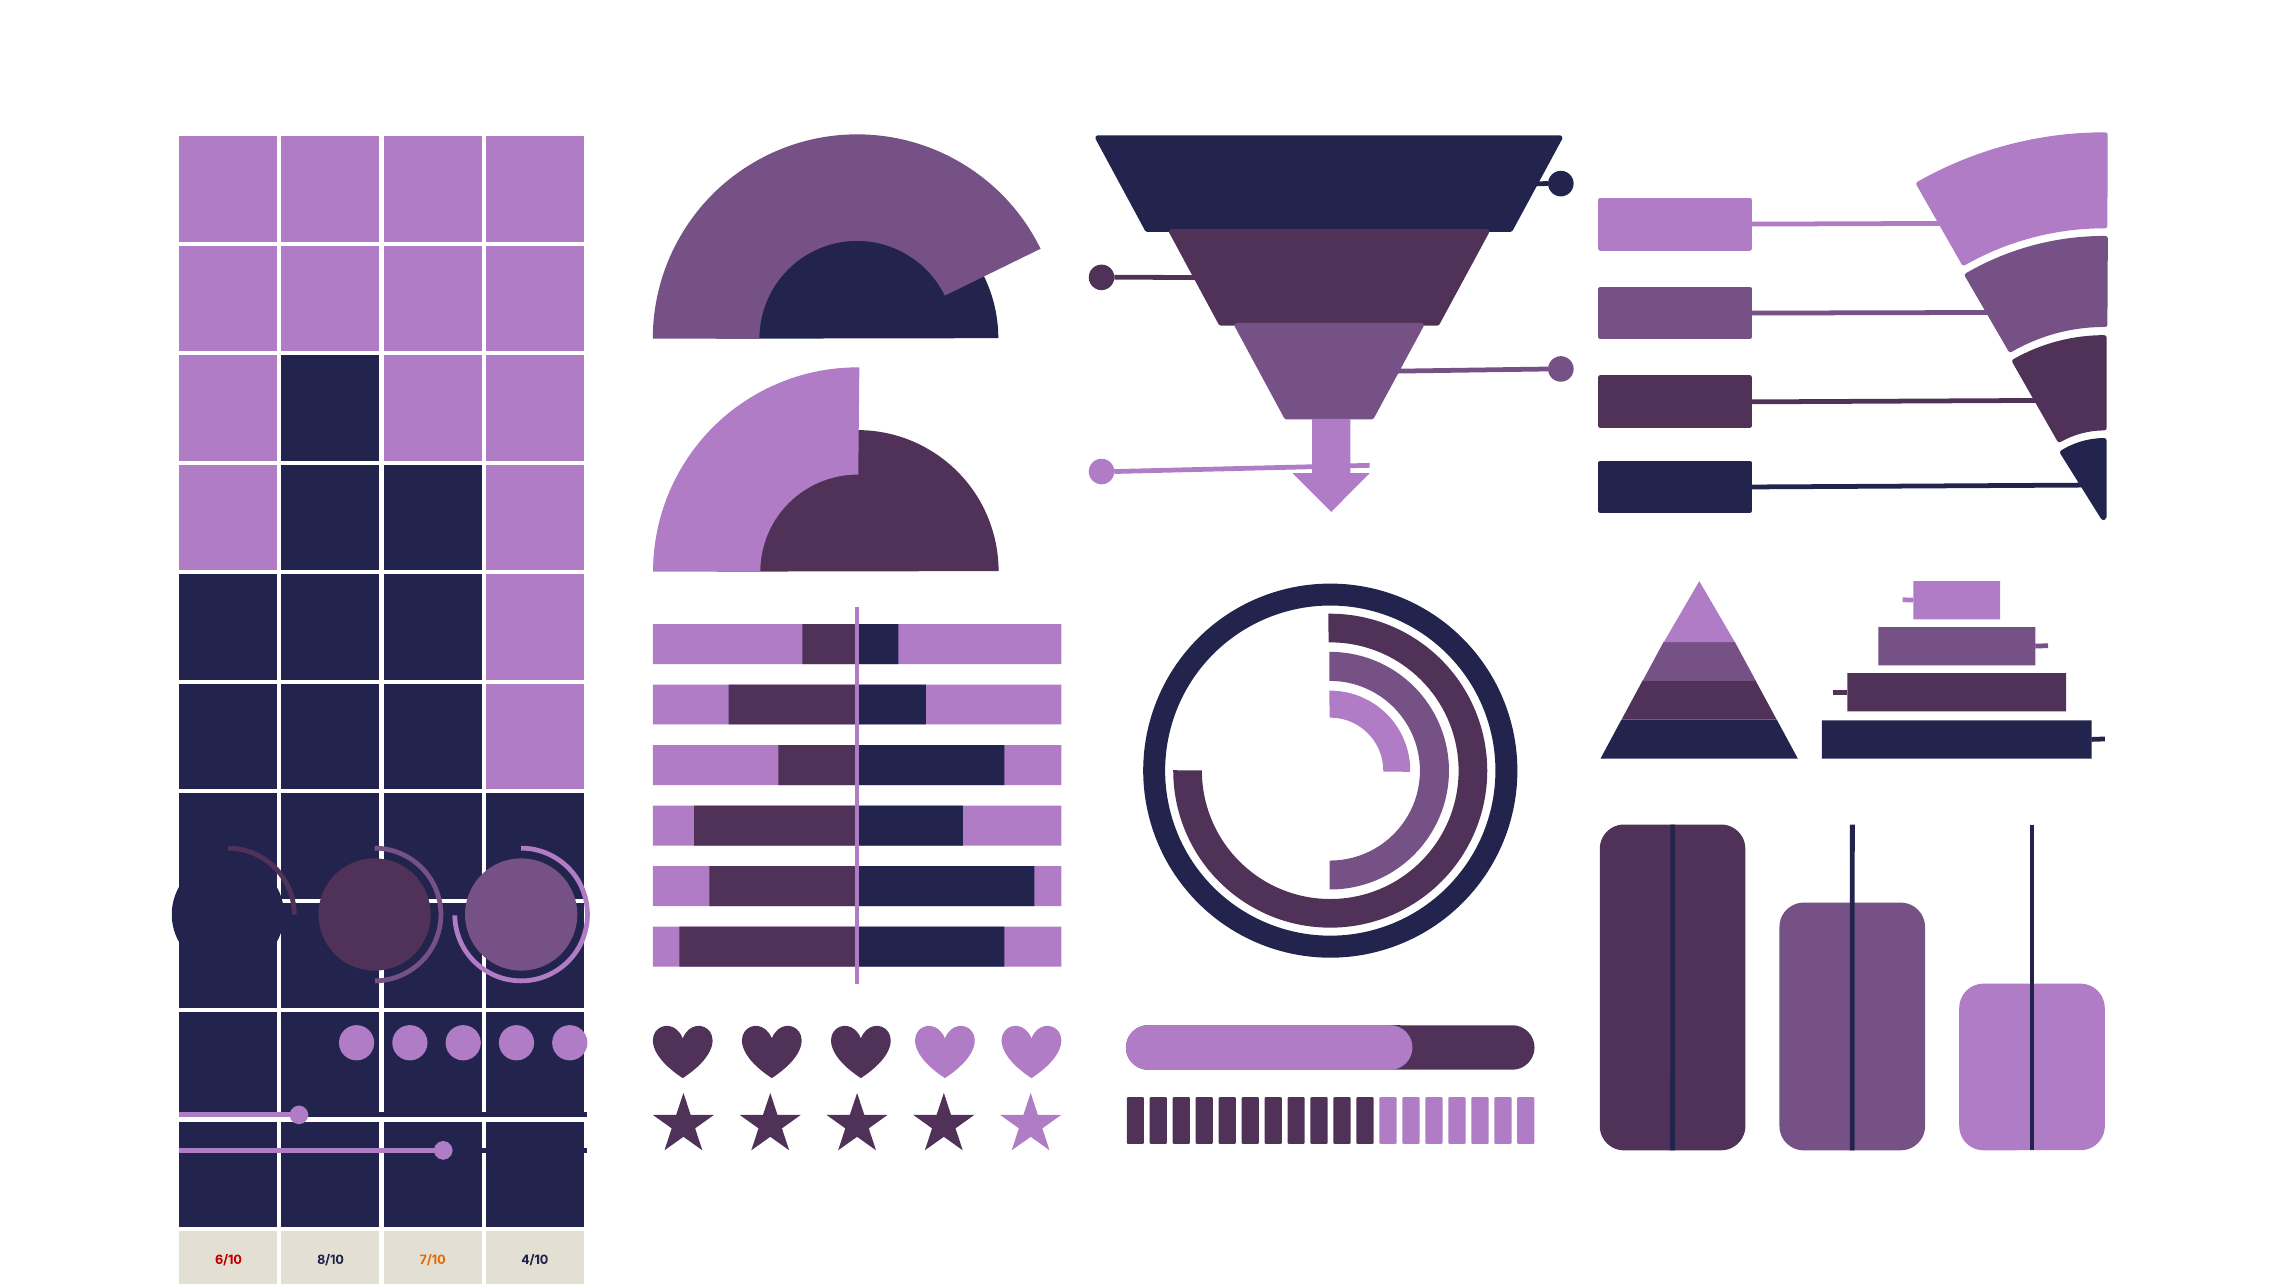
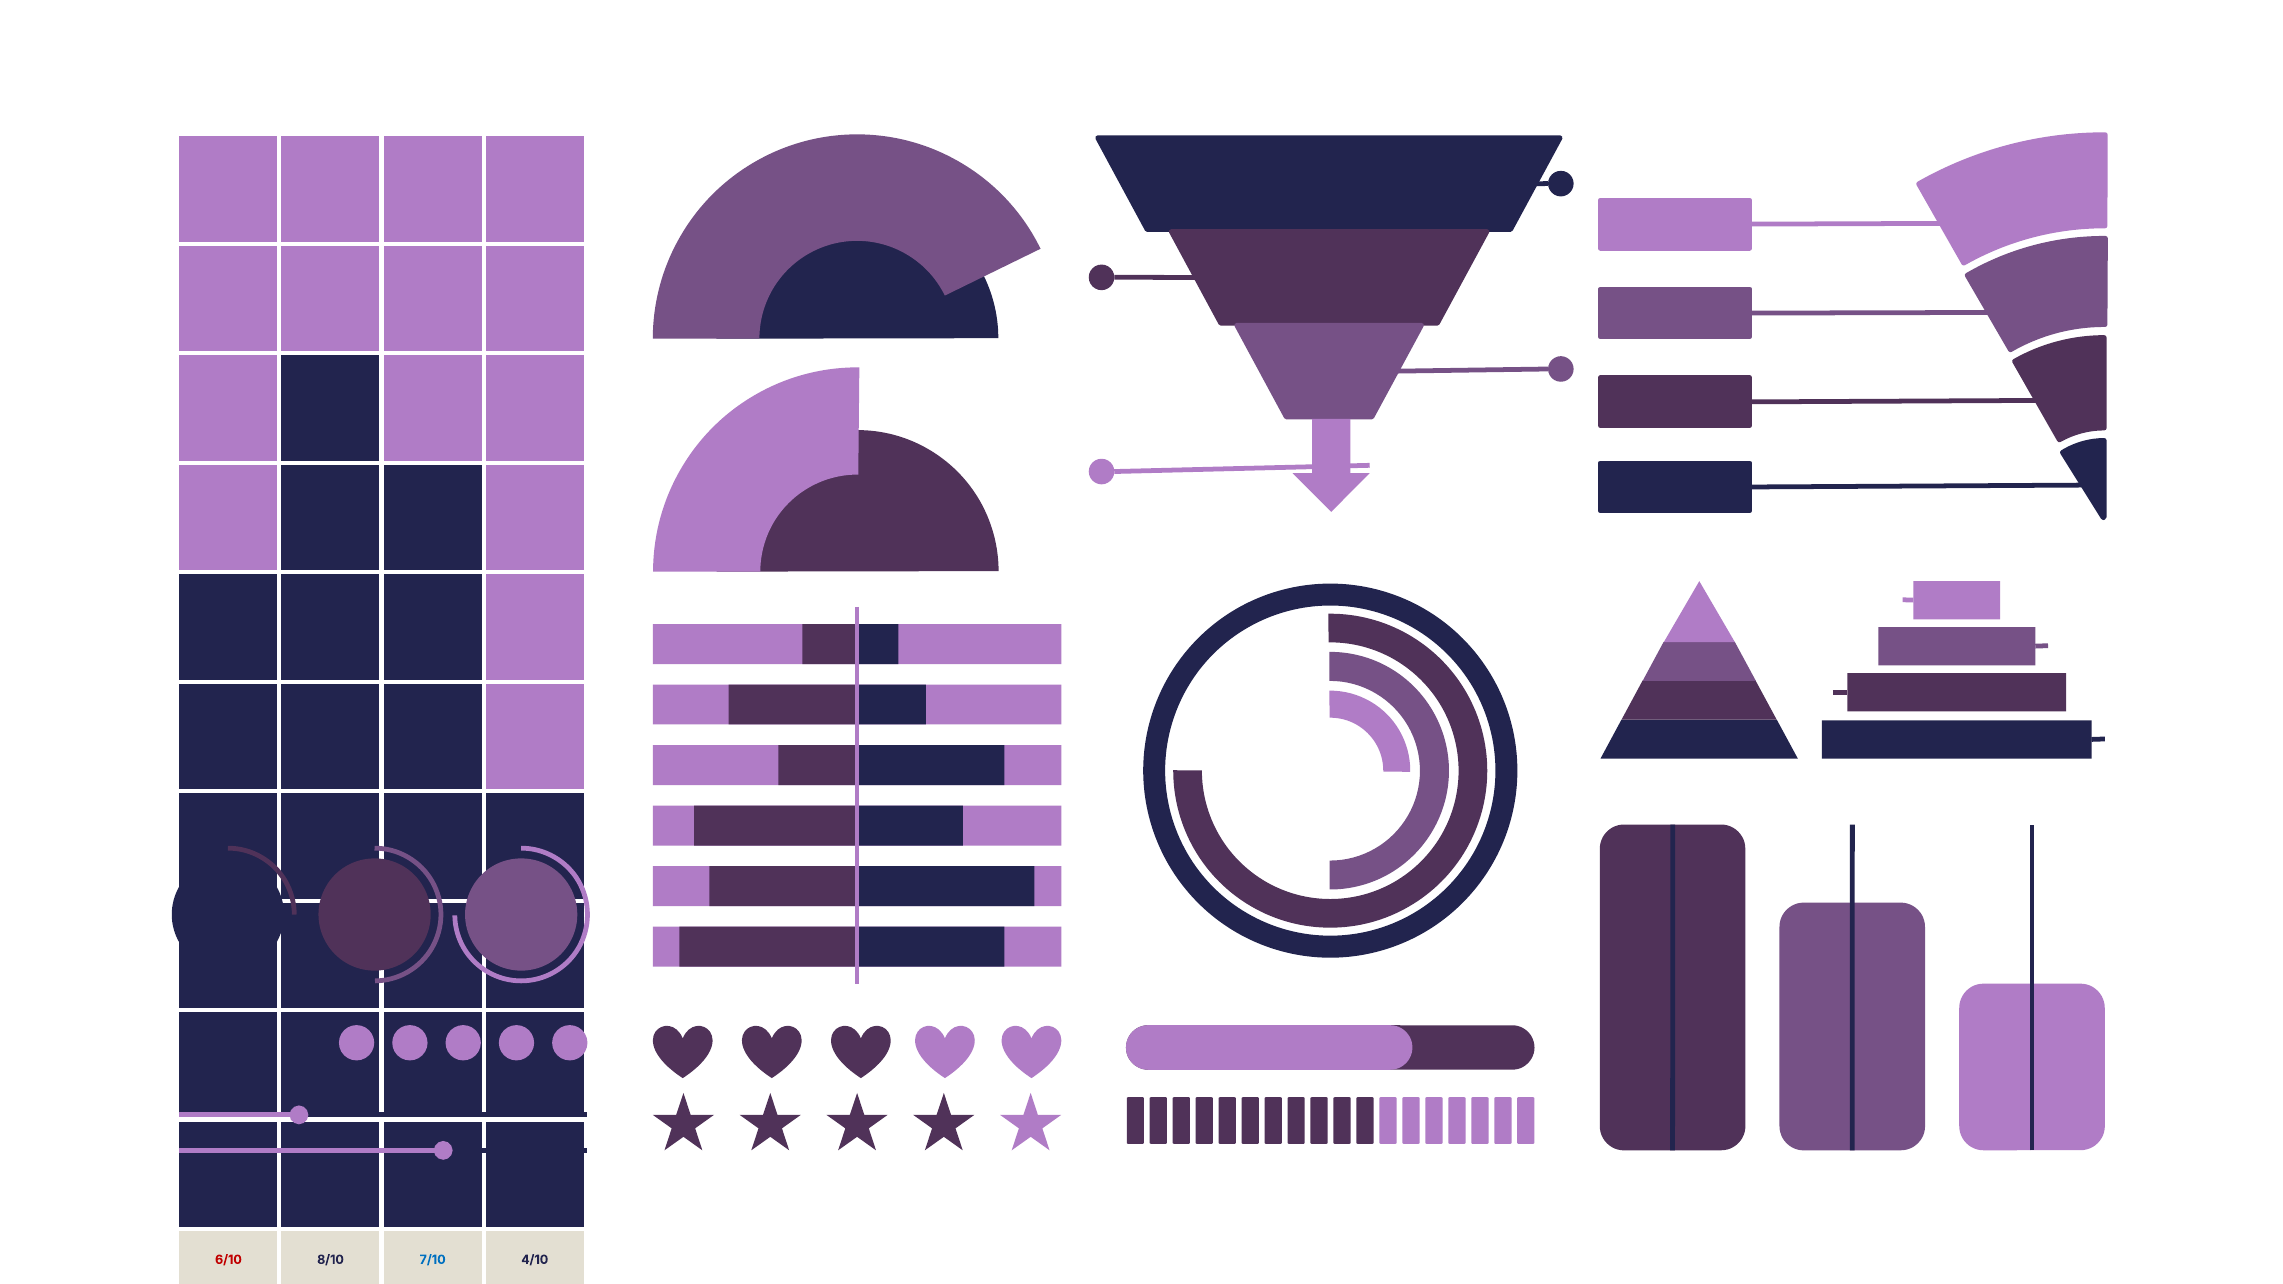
7/10 colour: orange -> blue (433, 1260)
